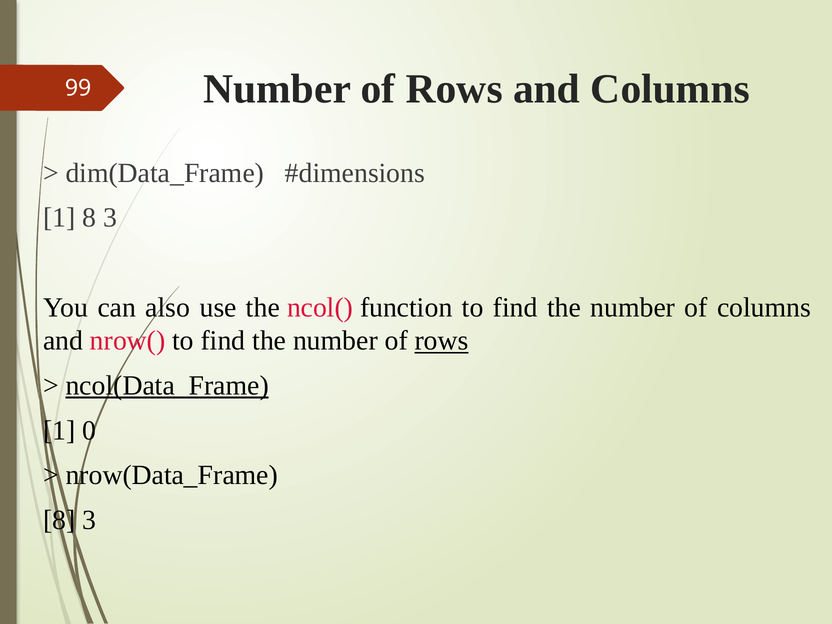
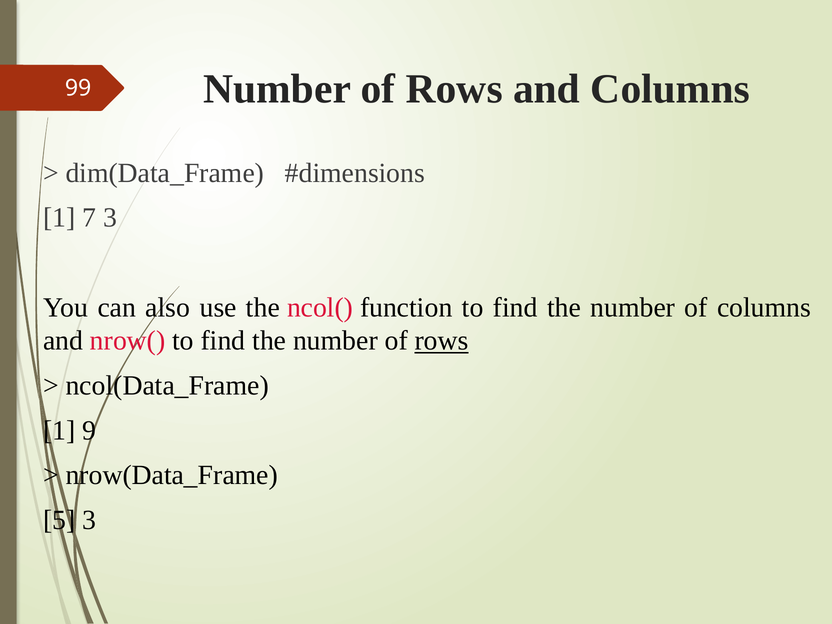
1 8: 8 -> 7 (89, 218)
ncol(Data_Frame underline: present -> none (167, 386)
0: 0 -> 9 (89, 430)
8: 8 -> 5 (59, 520)
